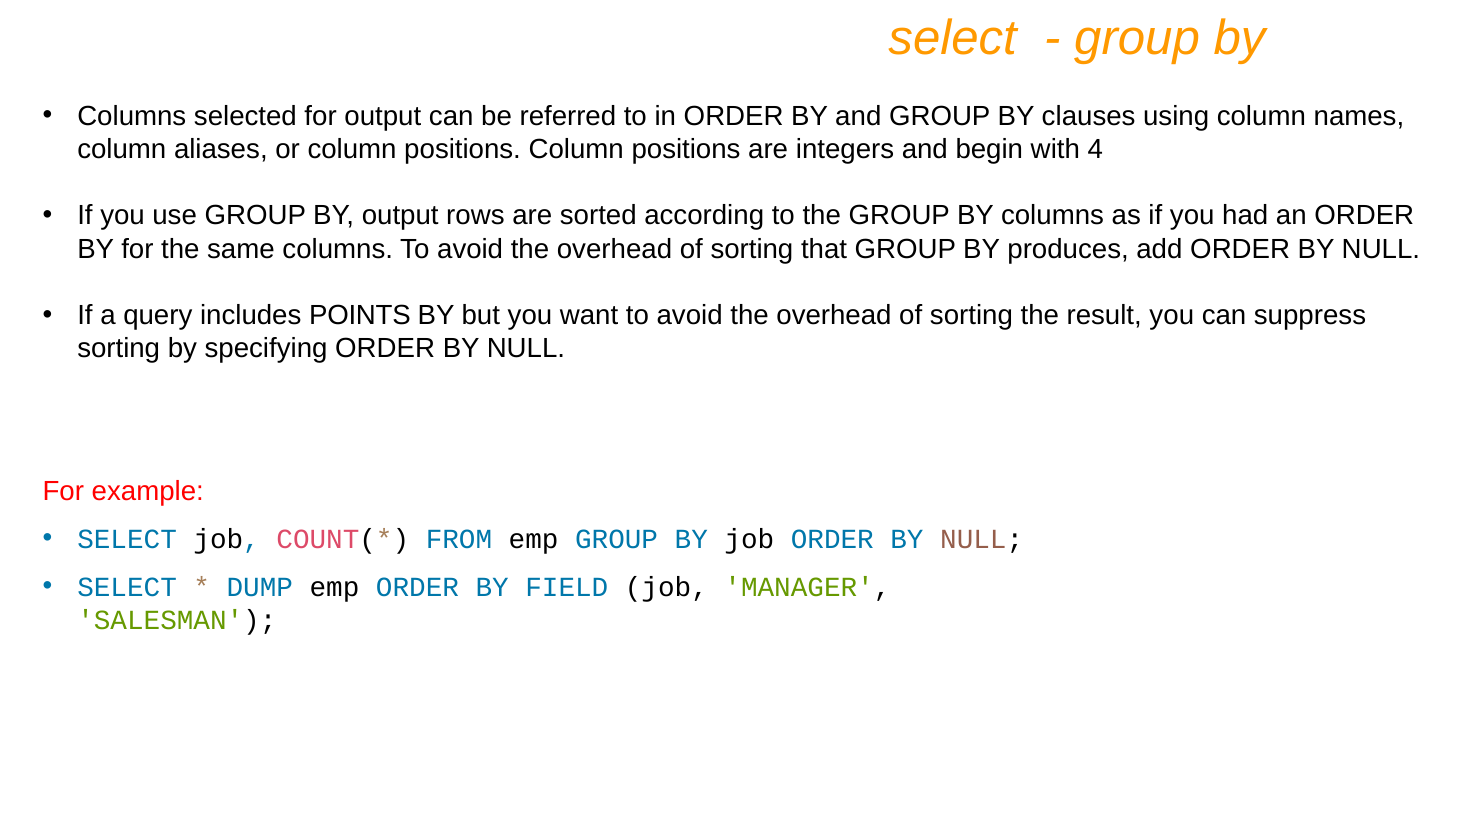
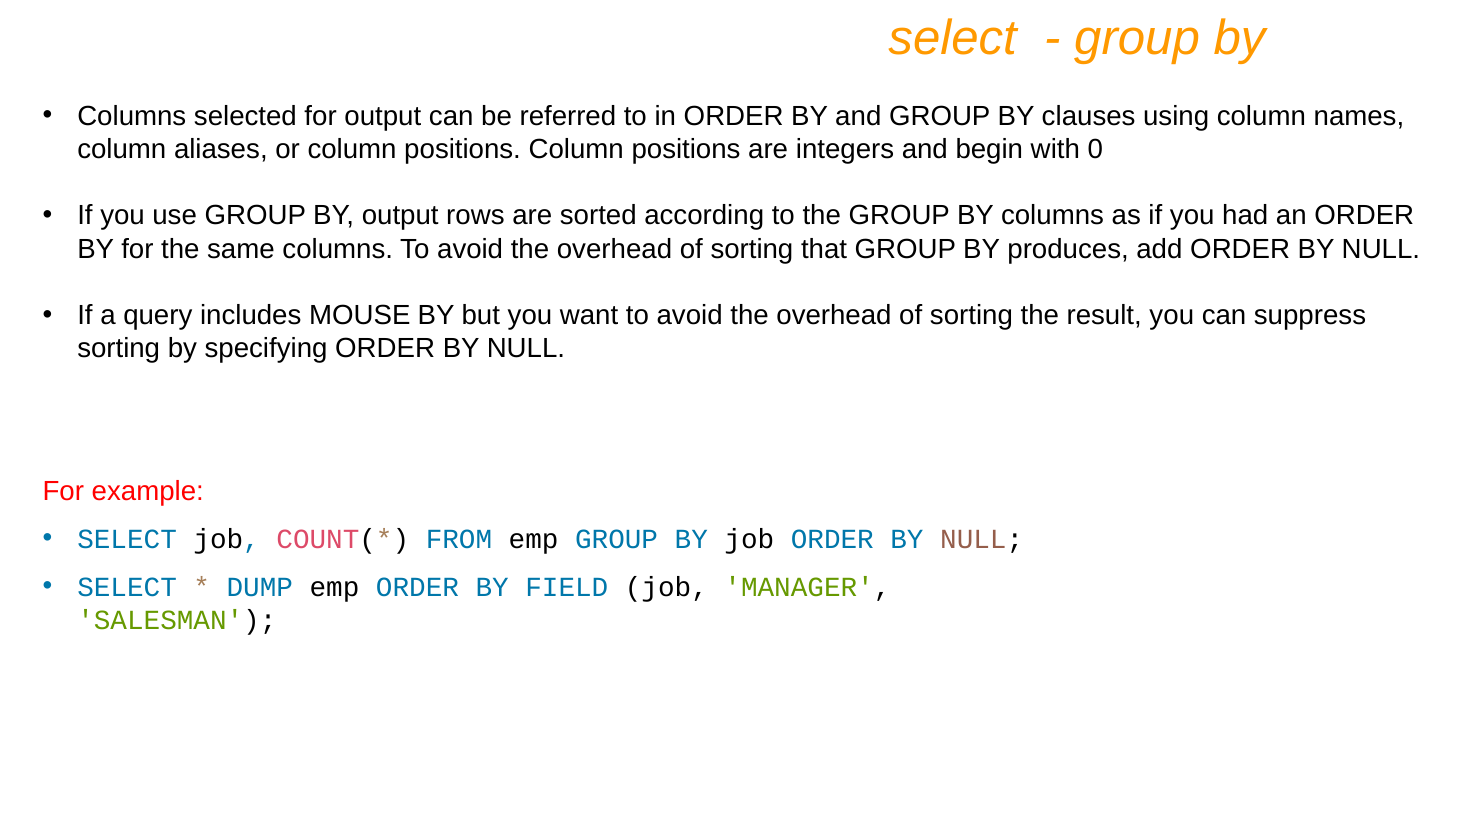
4: 4 -> 0 (1095, 149)
POINTS: POINTS -> MOUSE (360, 315)
